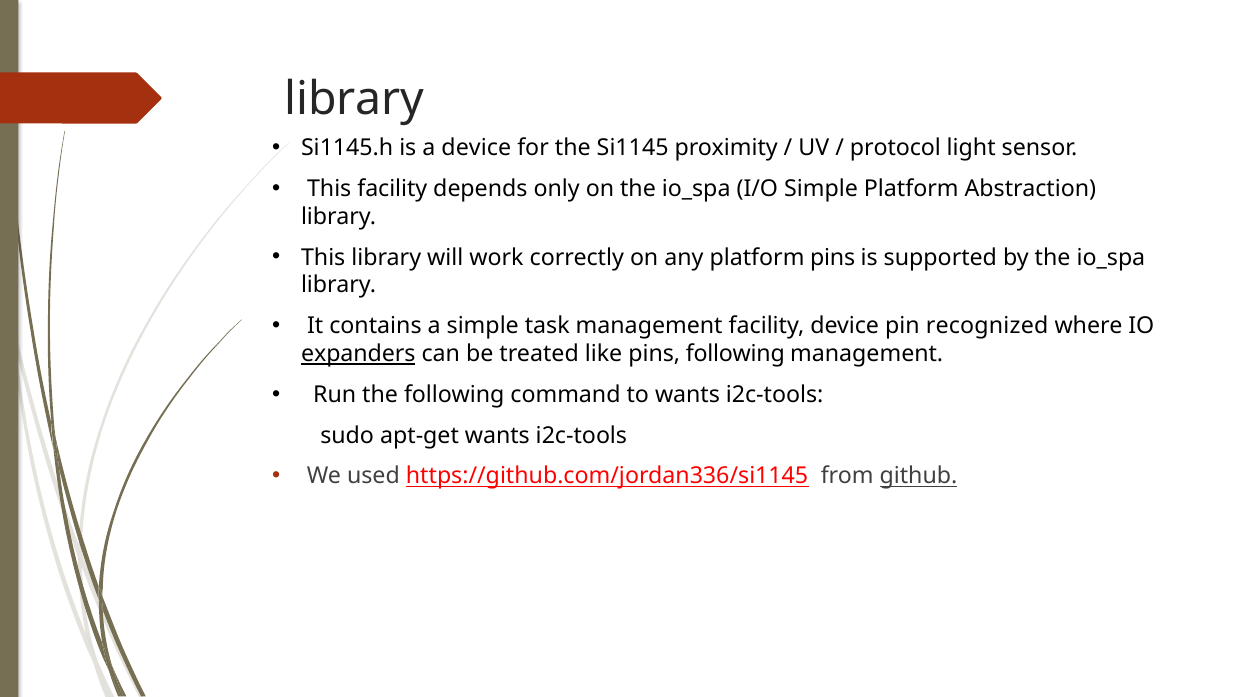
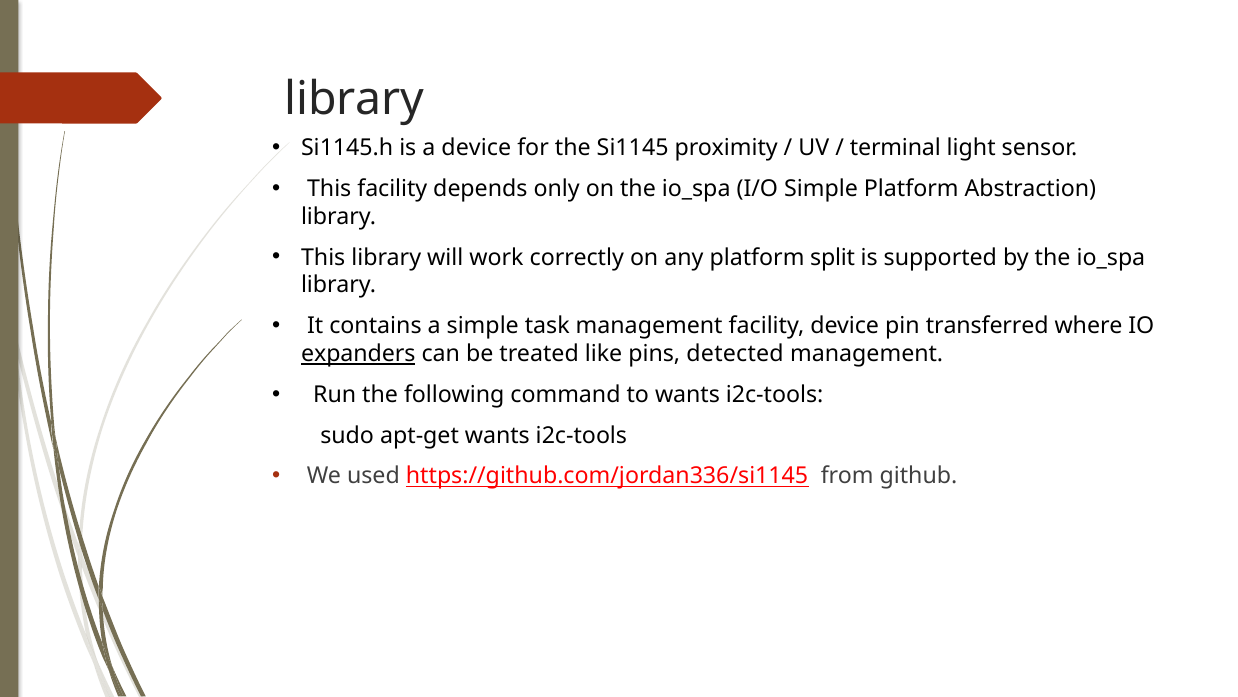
protocol: protocol -> terminal (895, 148)
platform pins: pins -> split (833, 257)
recognized: recognized -> transferred (987, 326)
pins following: following -> detected (735, 354)
github underline: present -> none (918, 476)
